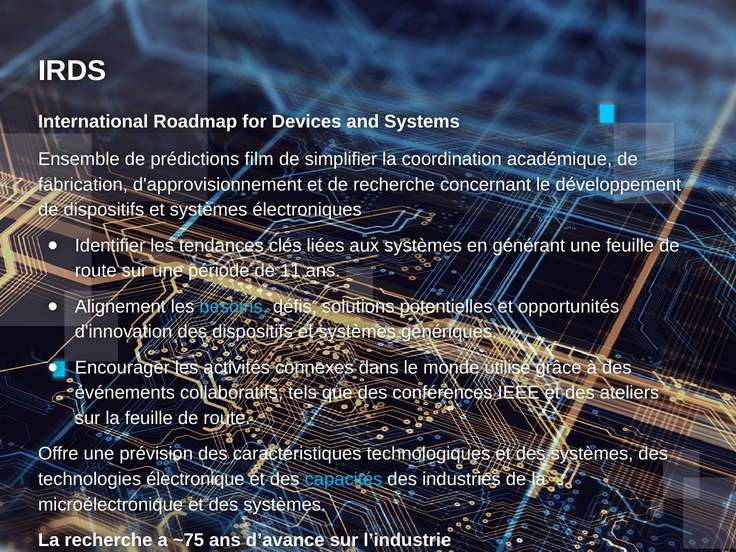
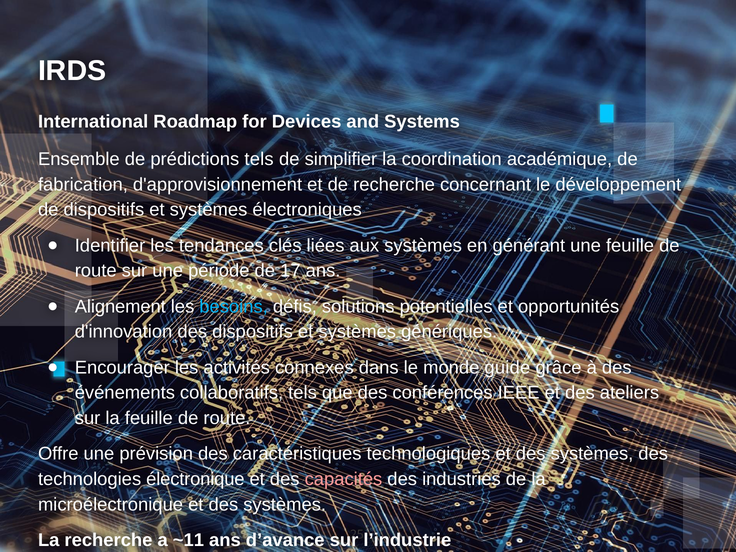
prédictions film: film -> tels (259, 159)
11: 11 -> 17 (290, 271)
utilisé: utilisé -> guide (507, 368)
capacités colour: light blue -> pink (343, 479)
~75: ~75 -> ~11 (188, 540)
